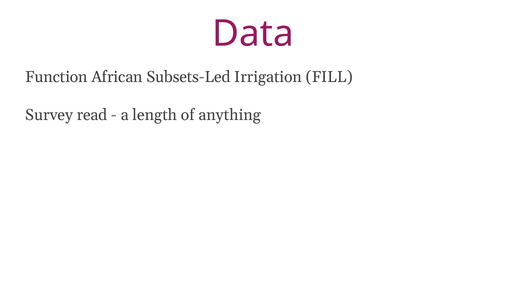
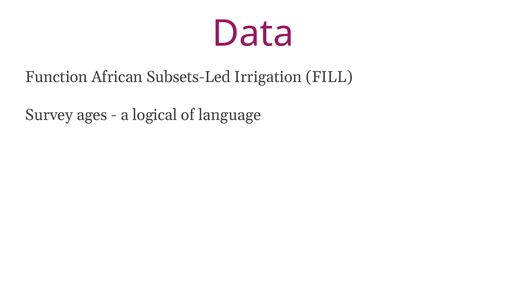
read: read -> ages (92, 115)
length: length -> logical (155, 115)
anything: anything -> language (230, 115)
